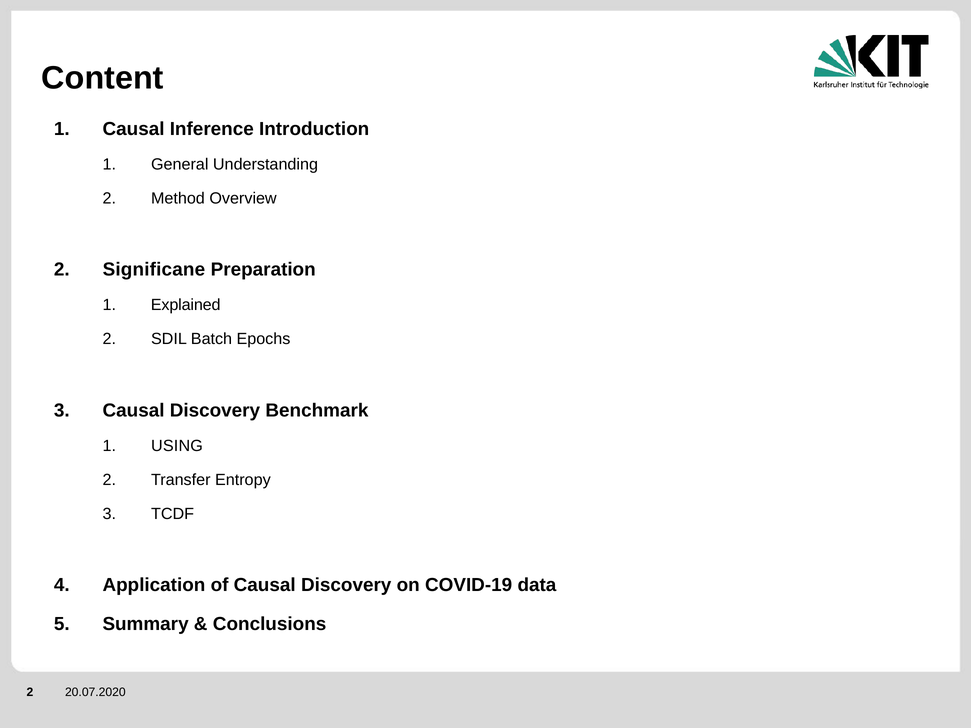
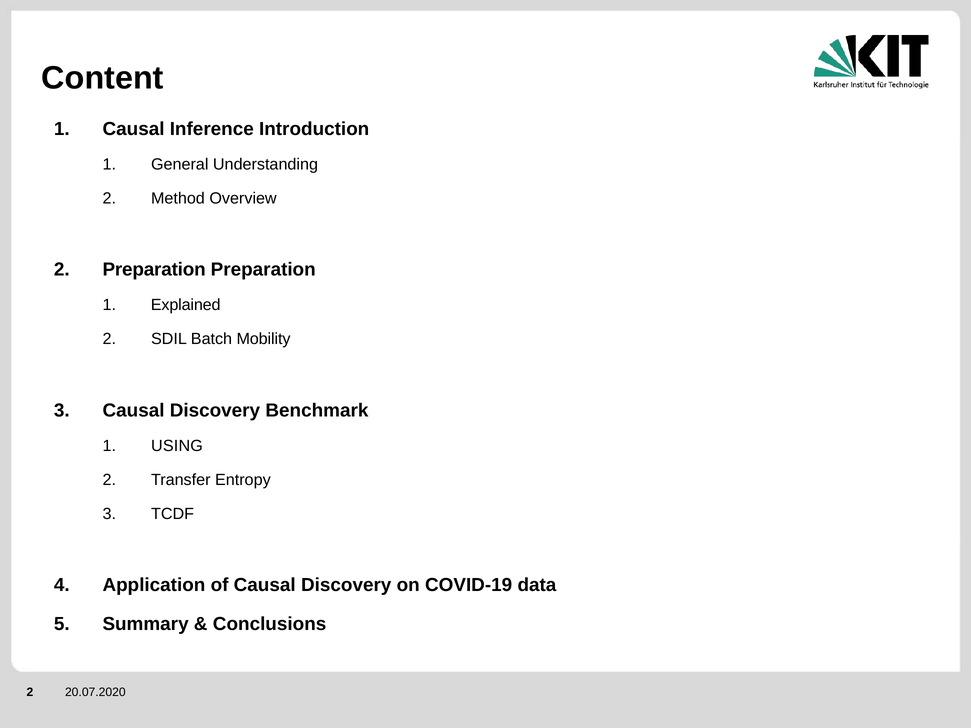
Significane: Significane -> Preparation (154, 270)
Epochs: Epochs -> Mobility (264, 339)
